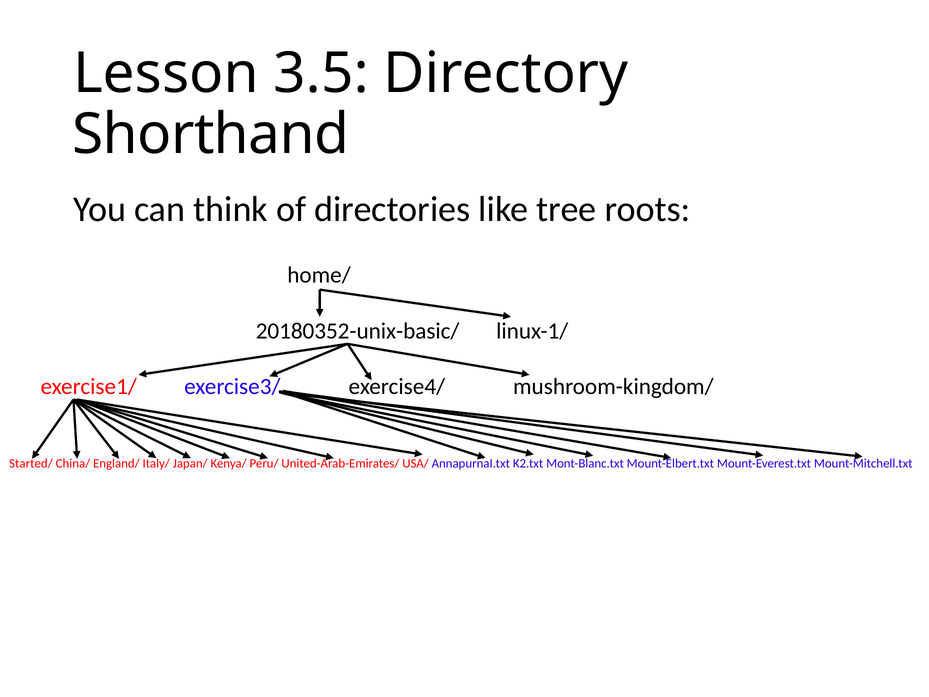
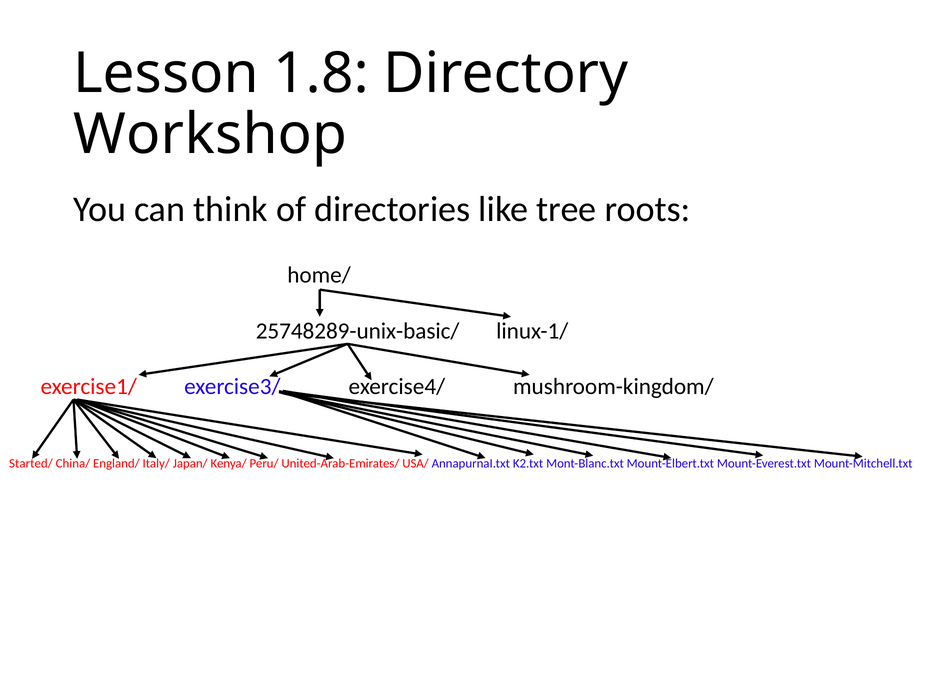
3.5: 3.5 -> 1.8 (321, 73)
Shorthand: Shorthand -> Workshop (210, 135)
20180352-unix-basic/: 20180352-unix-basic/ -> 25748289-unix-basic/ (358, 331)
